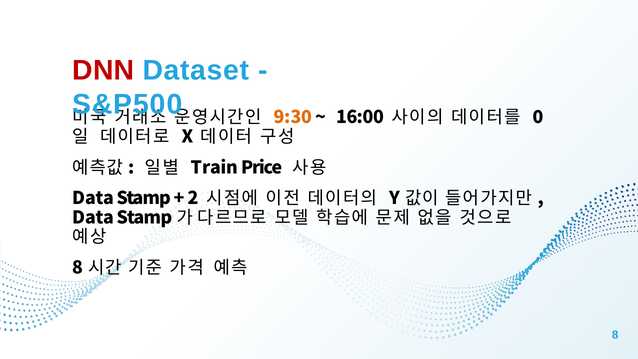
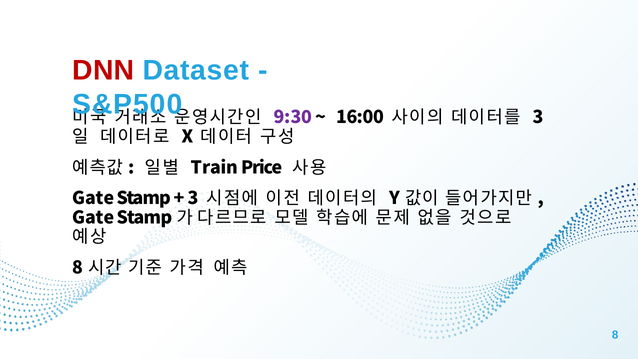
9:30 colour: orange -> purple (293, 118)
0: 0 -> 3 (538, 118)
Data: Data -> Gate (93, 199)
2: 2 -> 3 (193, 199)
Data: Data -> Gate (93, 218)
